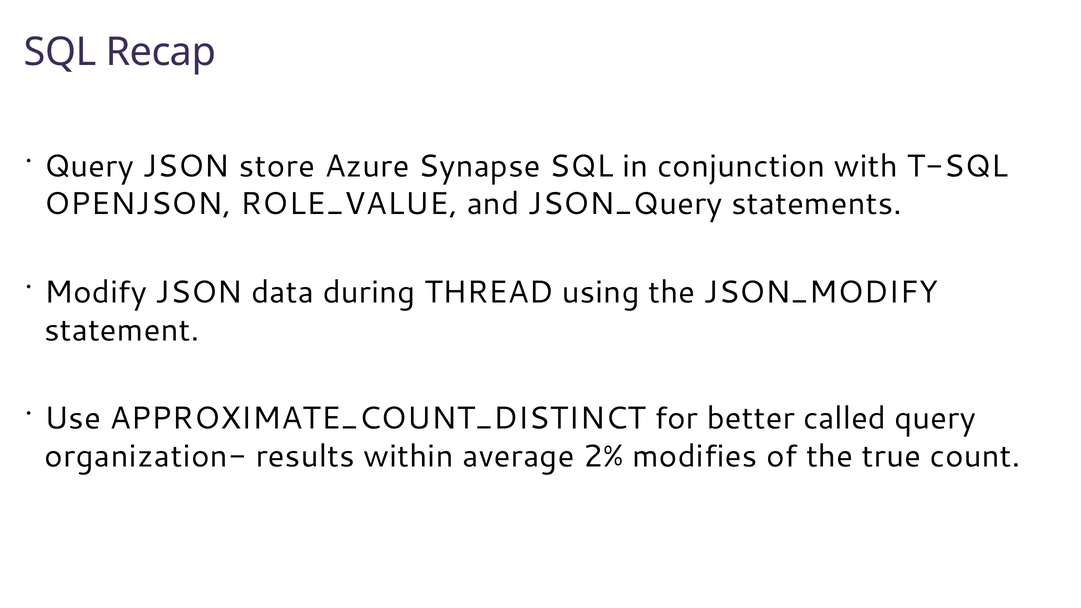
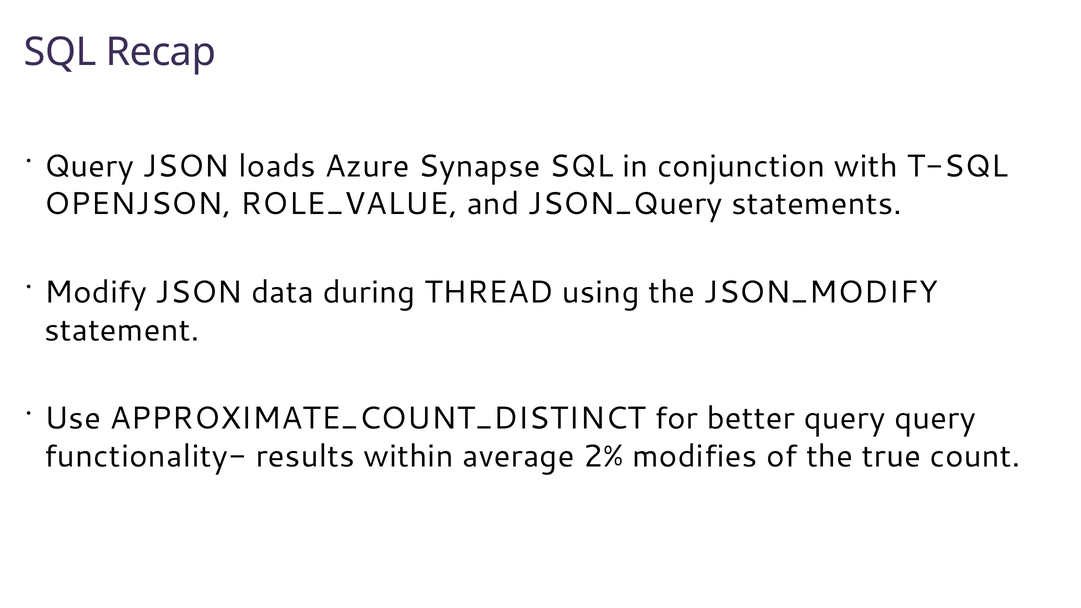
store: store -> loads (277, 166)
better called: called -> query (845, 419)
organization-: organization- -> functionality- (146, 456)
